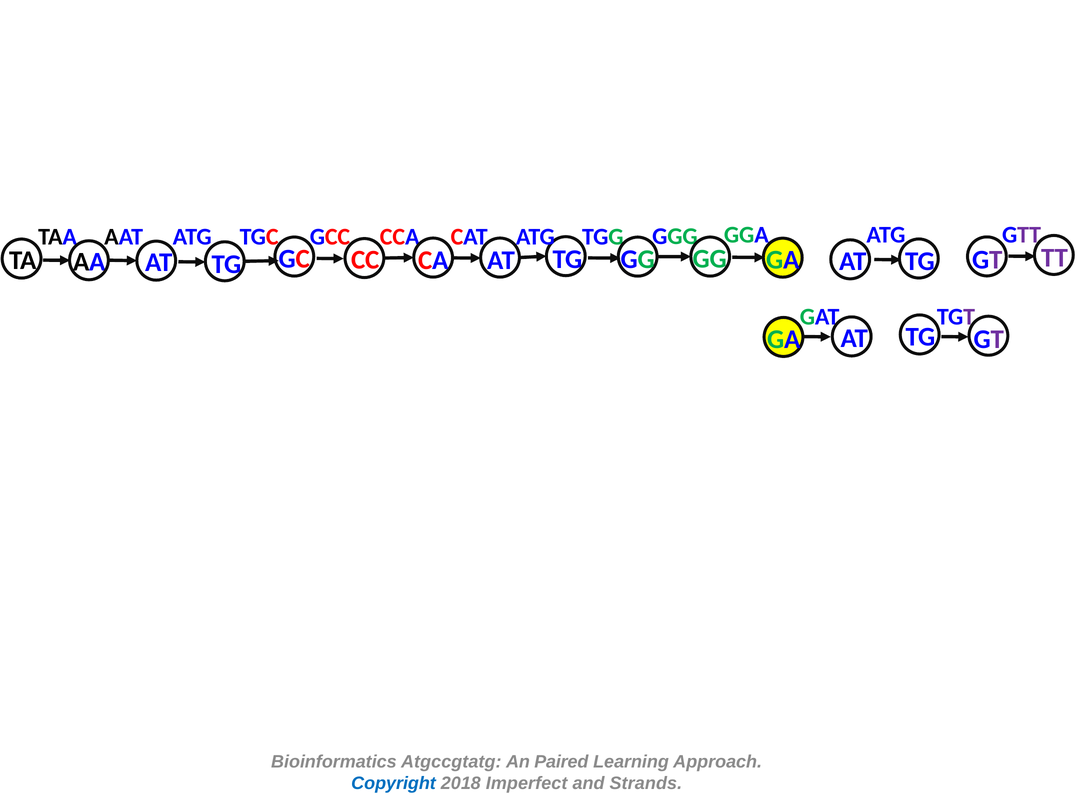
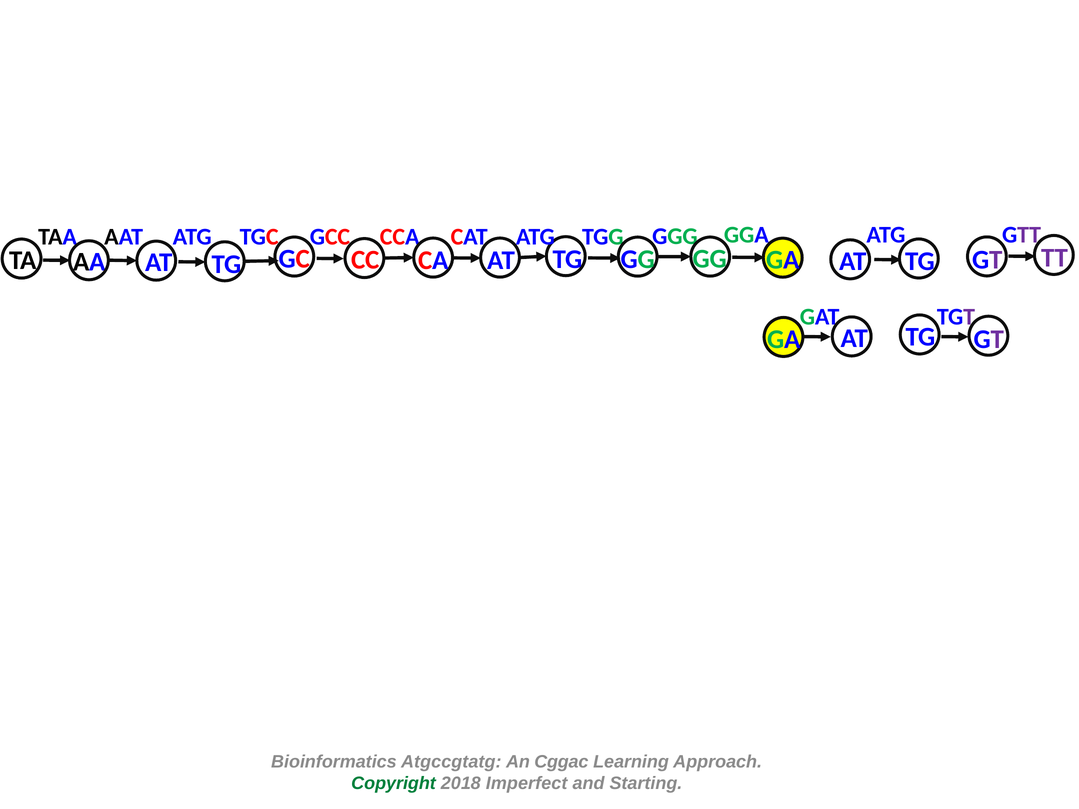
Paired: Paired -> Cggac (561, 762)
Copyright colour: blue -> green (394, 784)
Strands: Strands -> Starting (646, 784)
